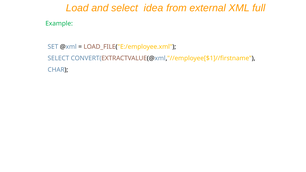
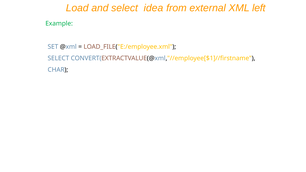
full: full -> left (259, 8)
